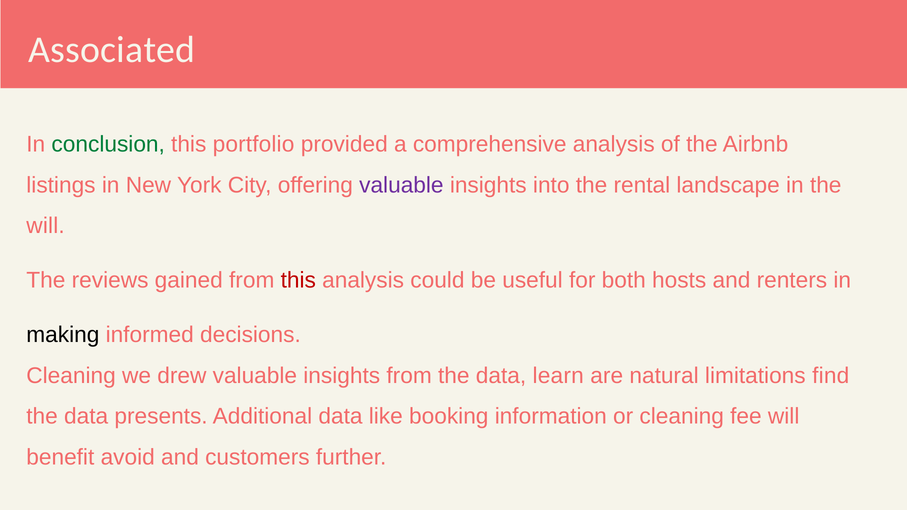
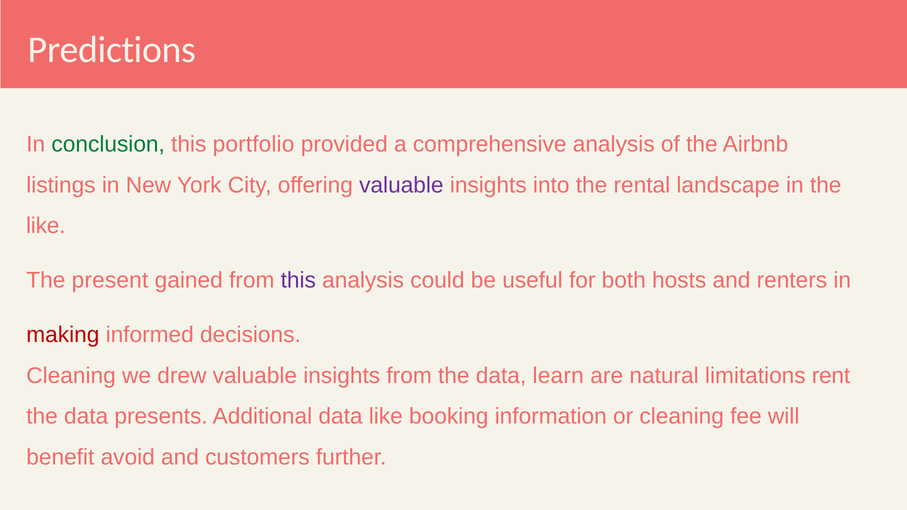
Associated: Associated -> Predictions (112, 50)
will: will -> like (46, 226)
reviews: reviews -> present (110, 280)
this colour: red -> purple (298, 280)
making colour: black -> red (63, 335)
find: find -> rent (831, 376)
